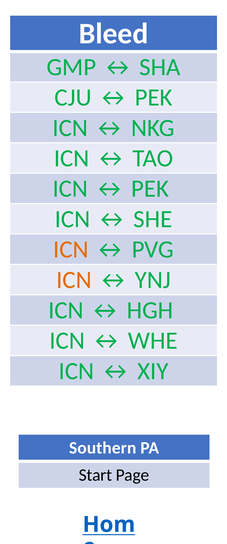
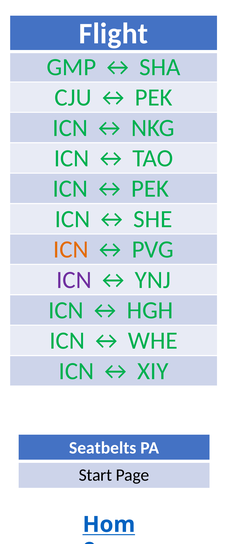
Bleed: Bleed -> Flight (113, 34)
ICN colour: orange -> purple (74, 279)
Southern: Southern -> Seatbelts (103, 447)
